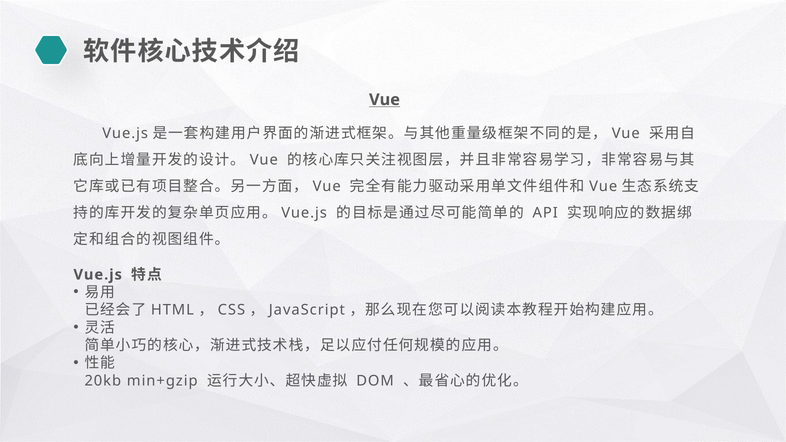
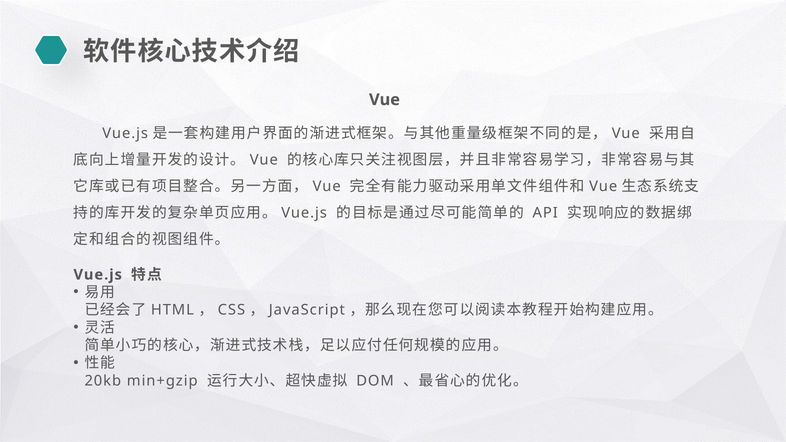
Vue underline: present -> none (384, 100)
